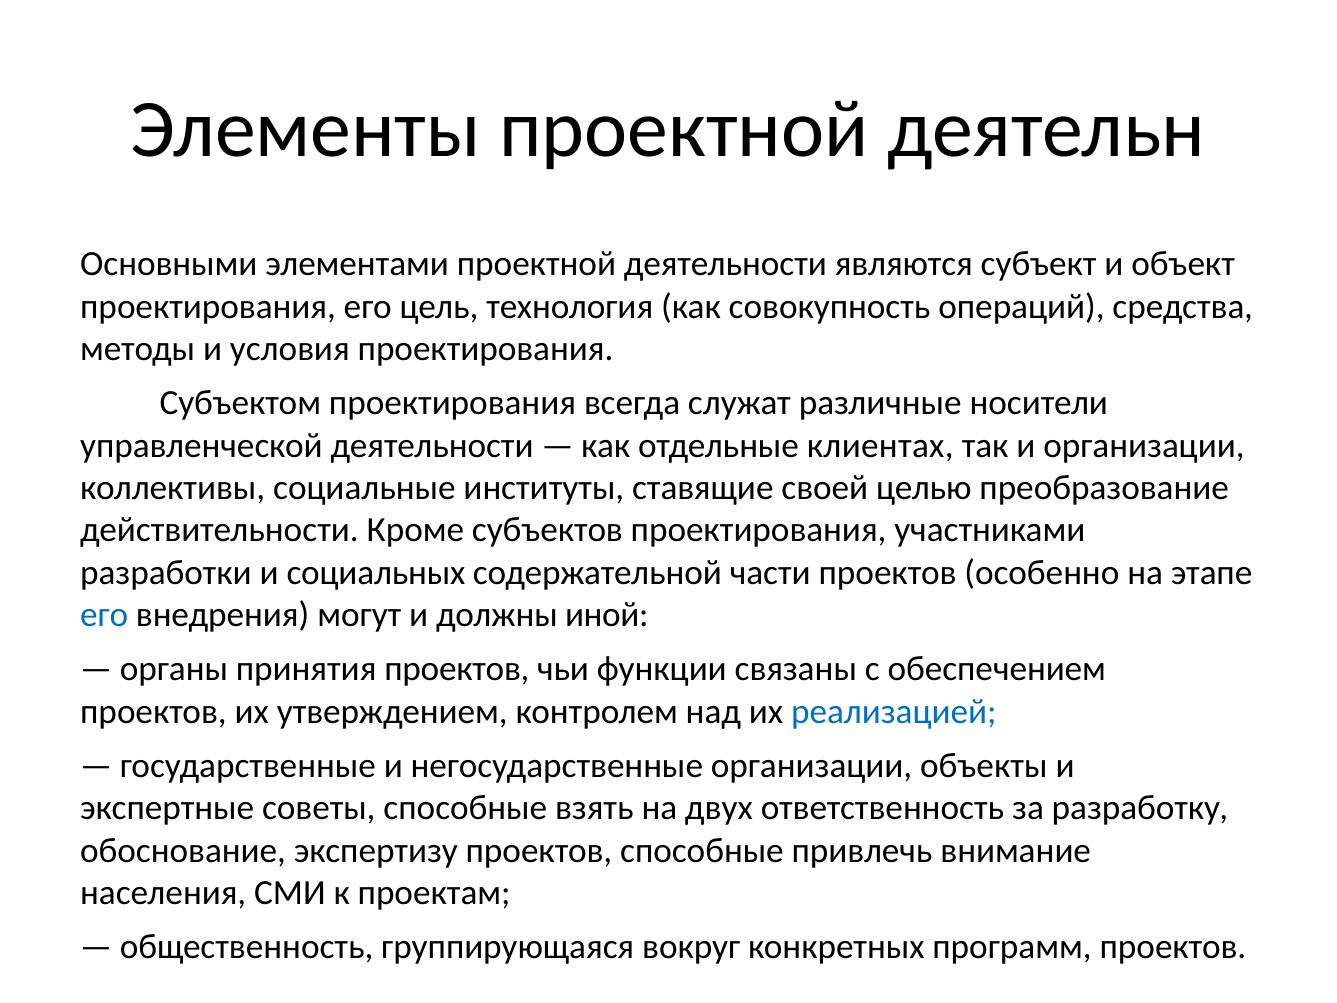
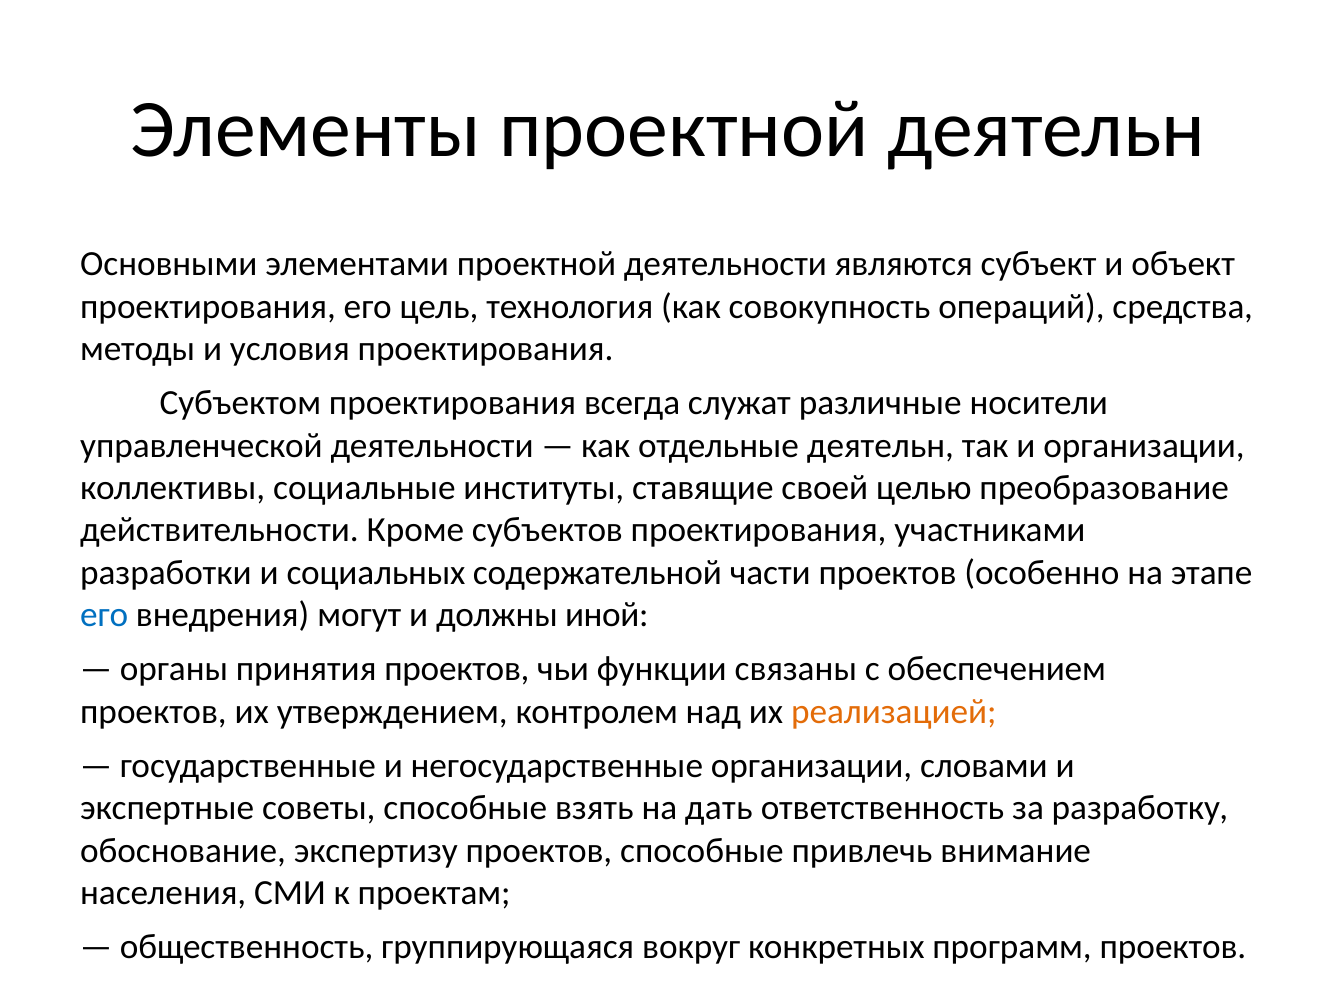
отдельные клиентах: клиентах -> деятельн (880, 445)
реализацией colour: blue -> orange (894, 711)
объекты: объекты -> словами (984, 766)
двух: двух -> дать (719, 808)
